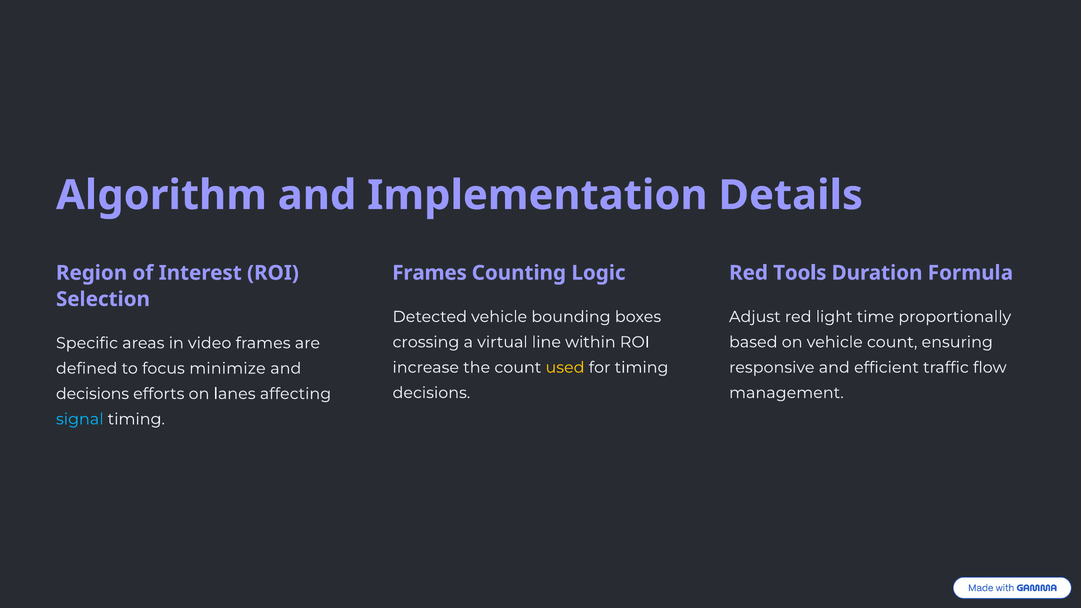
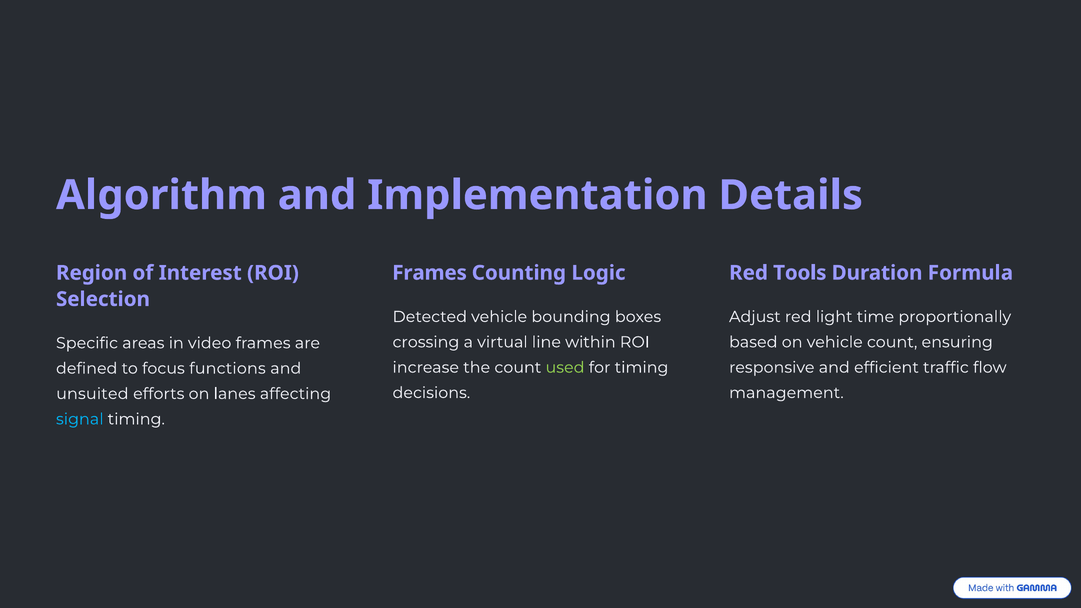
used colour: yellow -> light green (565, 367)
minimize: minimize -> functions (227, 368)
decisions: decisions -> unsuited (92, 394)
